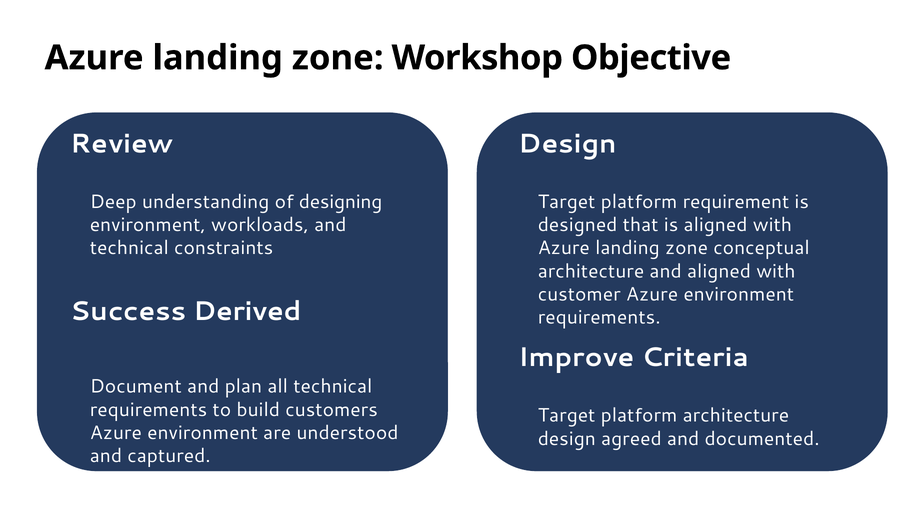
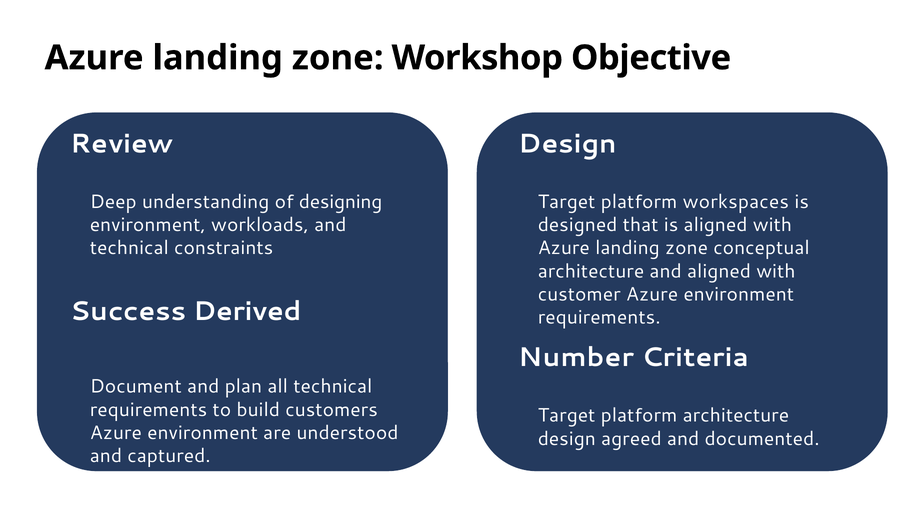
requirement: requirement -> workspaces (736, 202)
Improve: Improve -> Number (576, 357)
